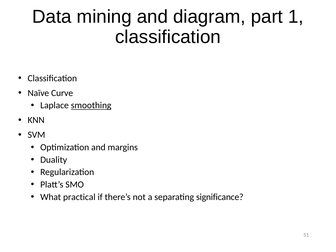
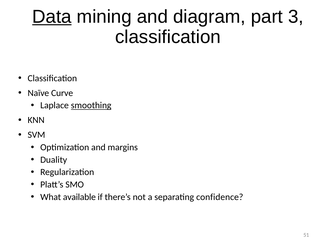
Data underline: none -> present (52, 17)
1: 1 -> 3 (296, 17)
practical: practical -> available (79, 197)
significance: significance -> confidence (220, 197)
